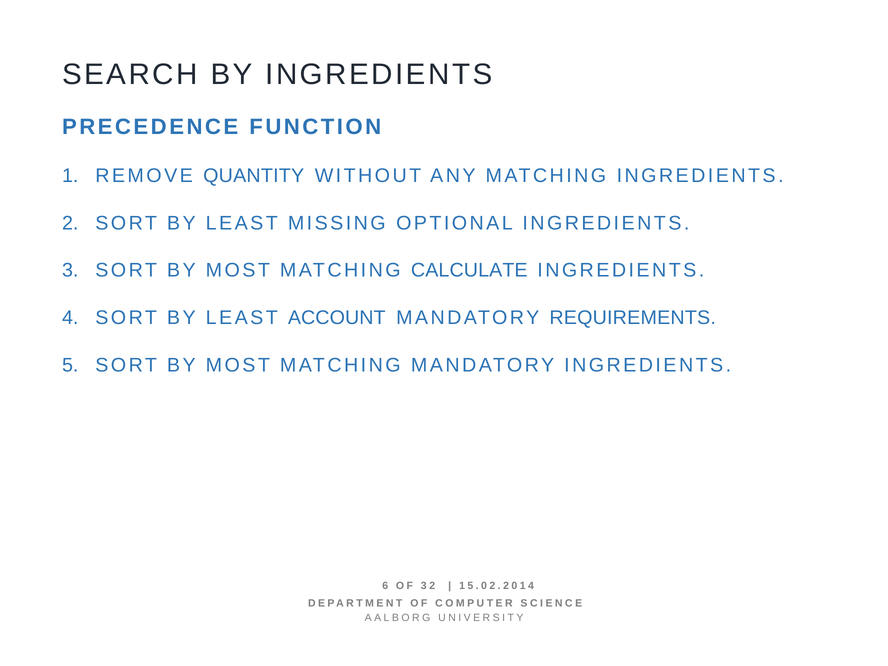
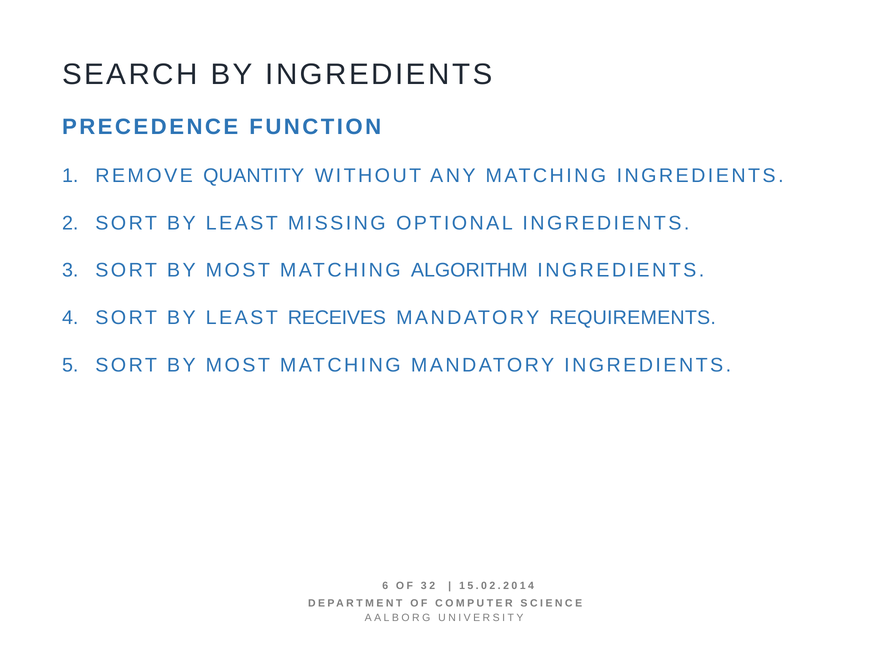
CALCULATE: CALCULATE -> ALGORITHM (469, 270)
ACCOUNT: ACCOUNT -> RECEIVES (337, 318)
